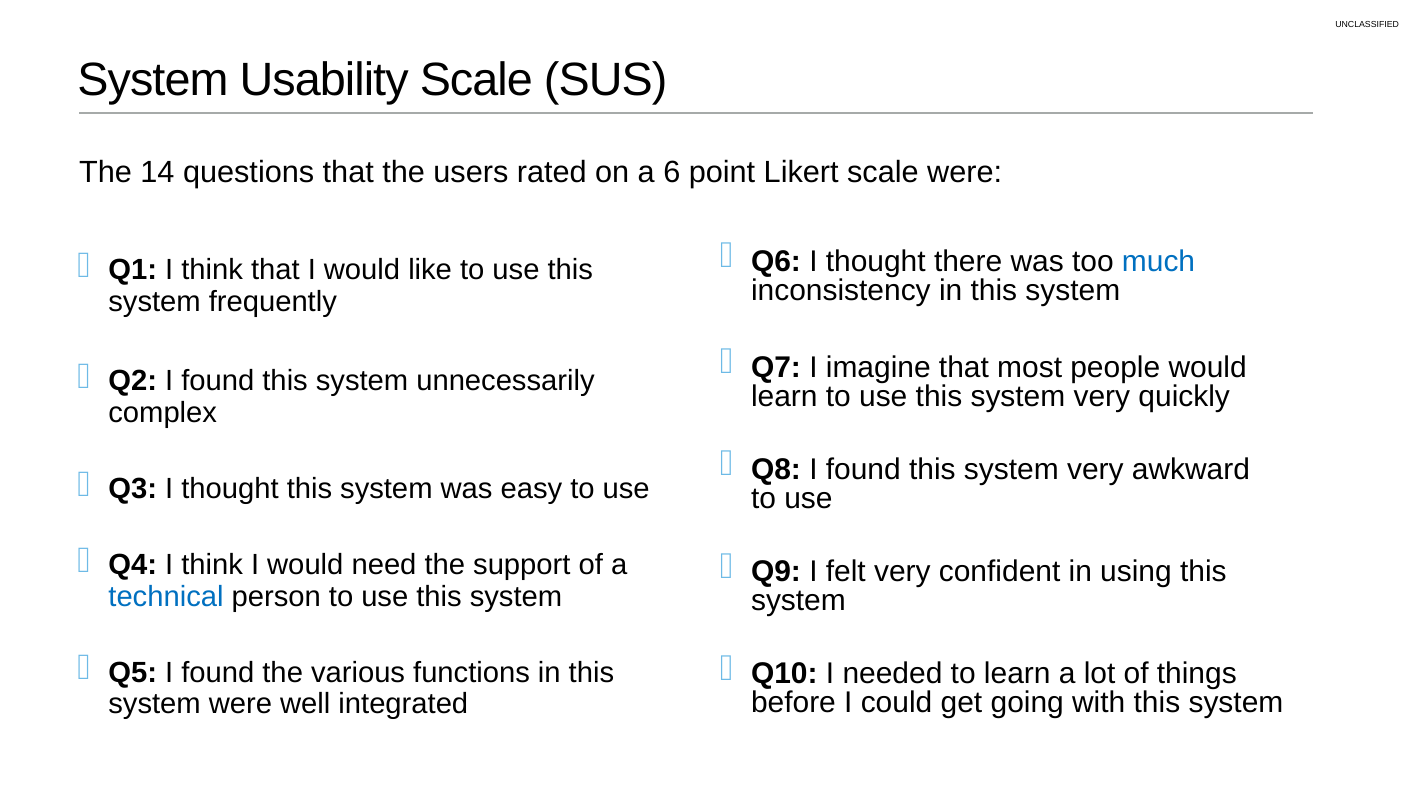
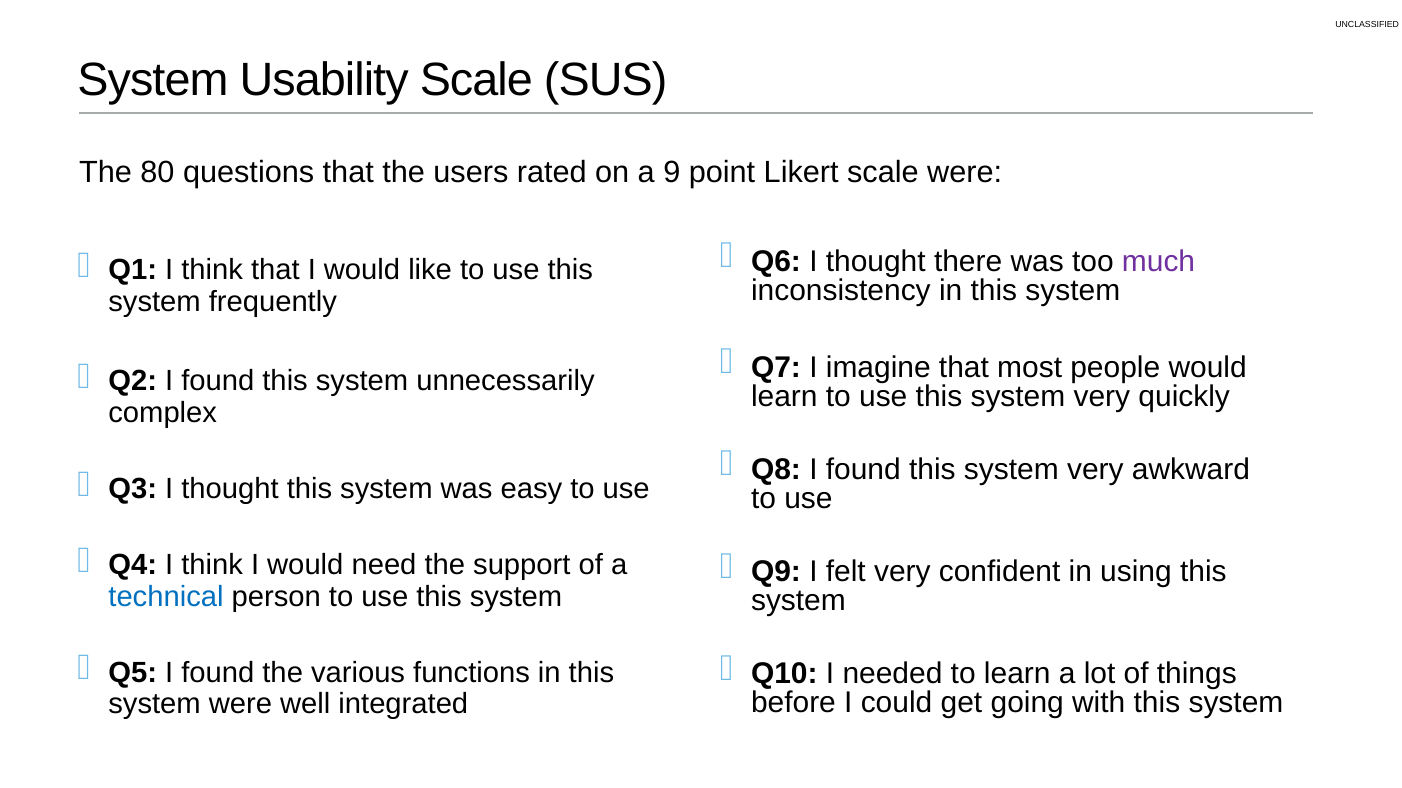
14: 14 -> 80 (157, 173)
6: 6 -> 9 (672, 173)
much colour: blue -> purple (1159, 262)
